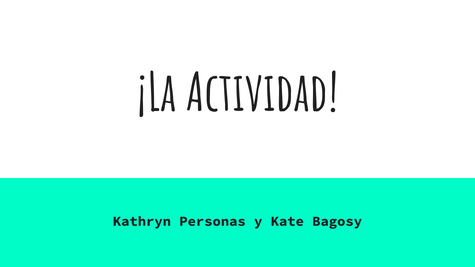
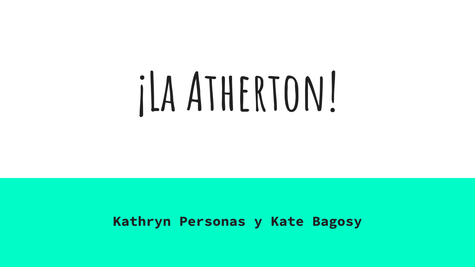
Actividad: Actividad -> Atherton (262, 94)
